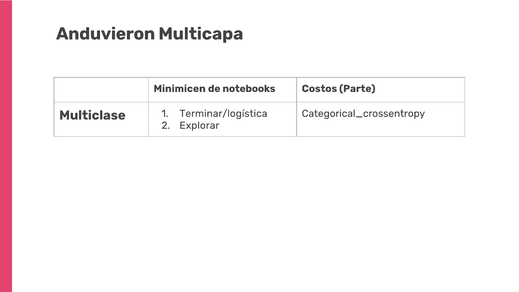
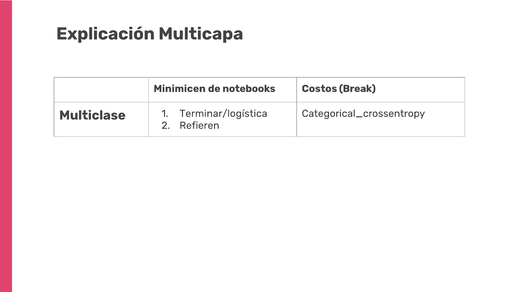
Anduvieron: Anduvieron -> Explicación (106, 34)
Parte: Parte -> Break (357, 89)
Explorar: Explorar -> Refieren (199, 125)
